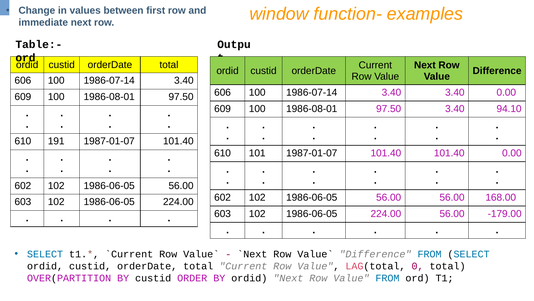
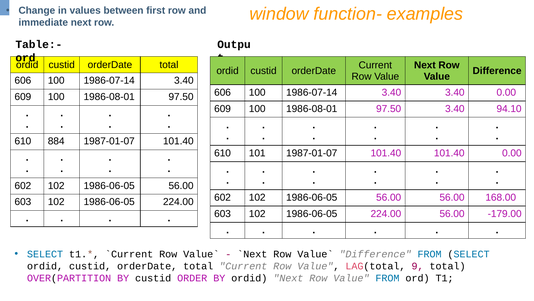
191: 191 -> 884 (56, 141)
0: 0 -> 9 (418, 266)
